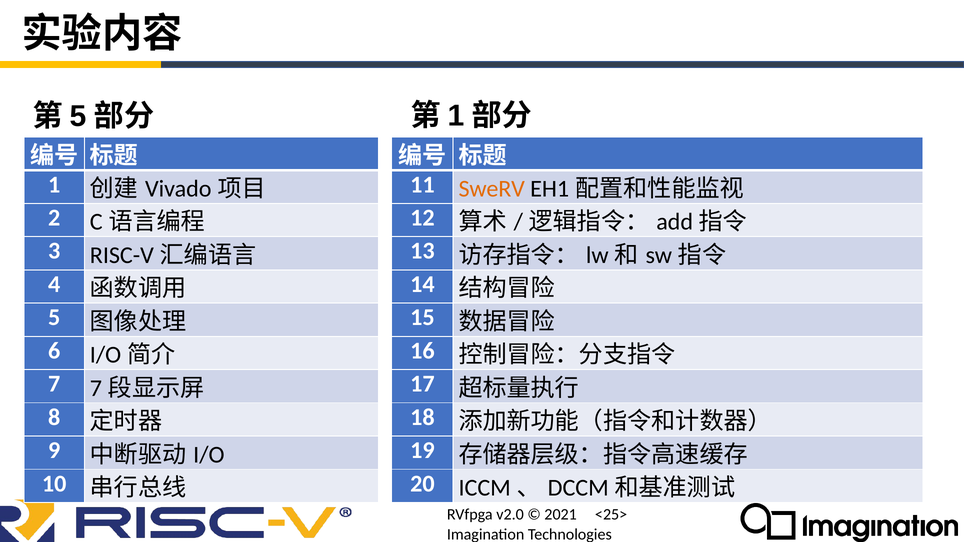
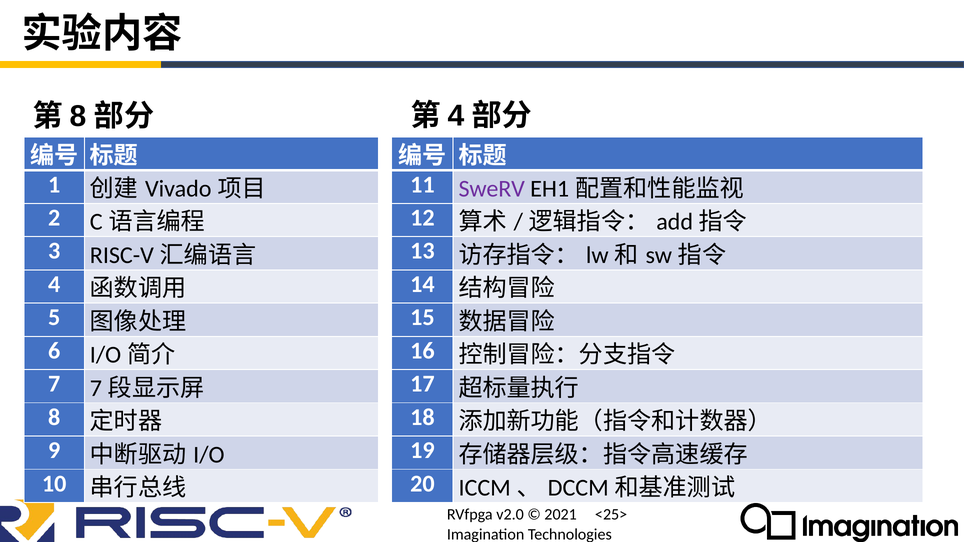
5: 5 -> 8 (78, 116)
1: 1 -> 4 (456, 116)
SweRV colour: orange -> purple (492, 189)
